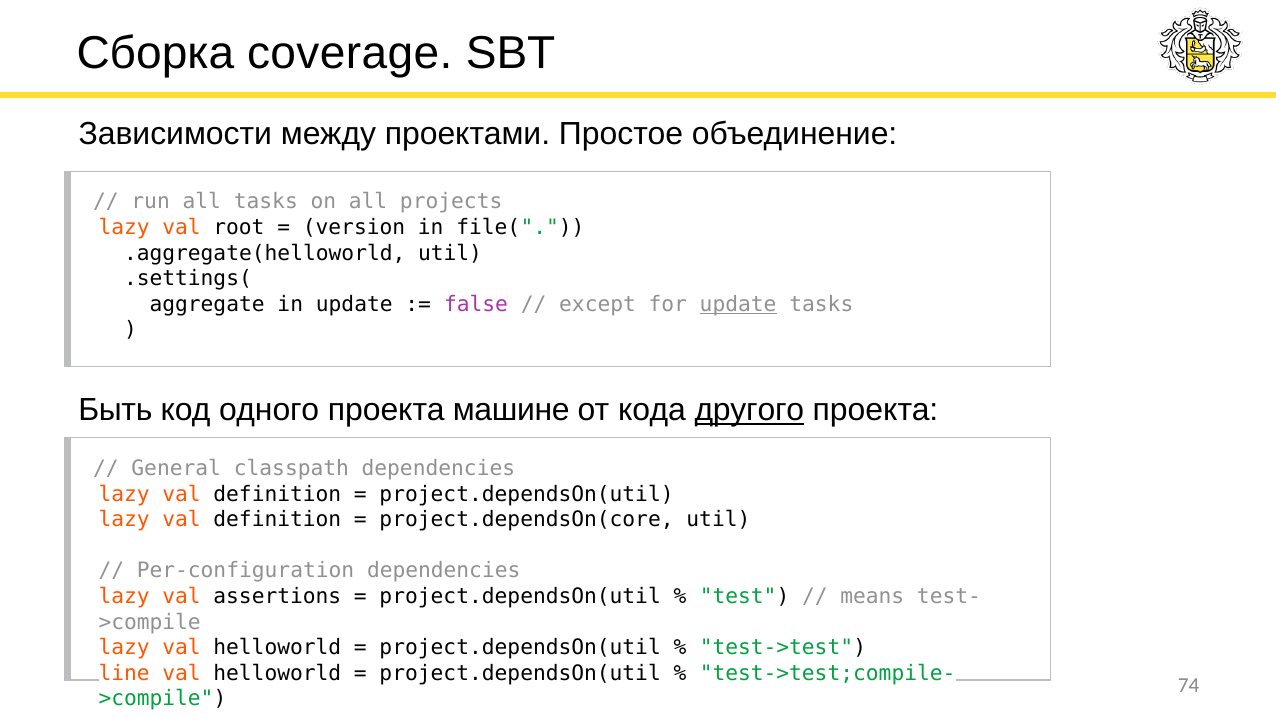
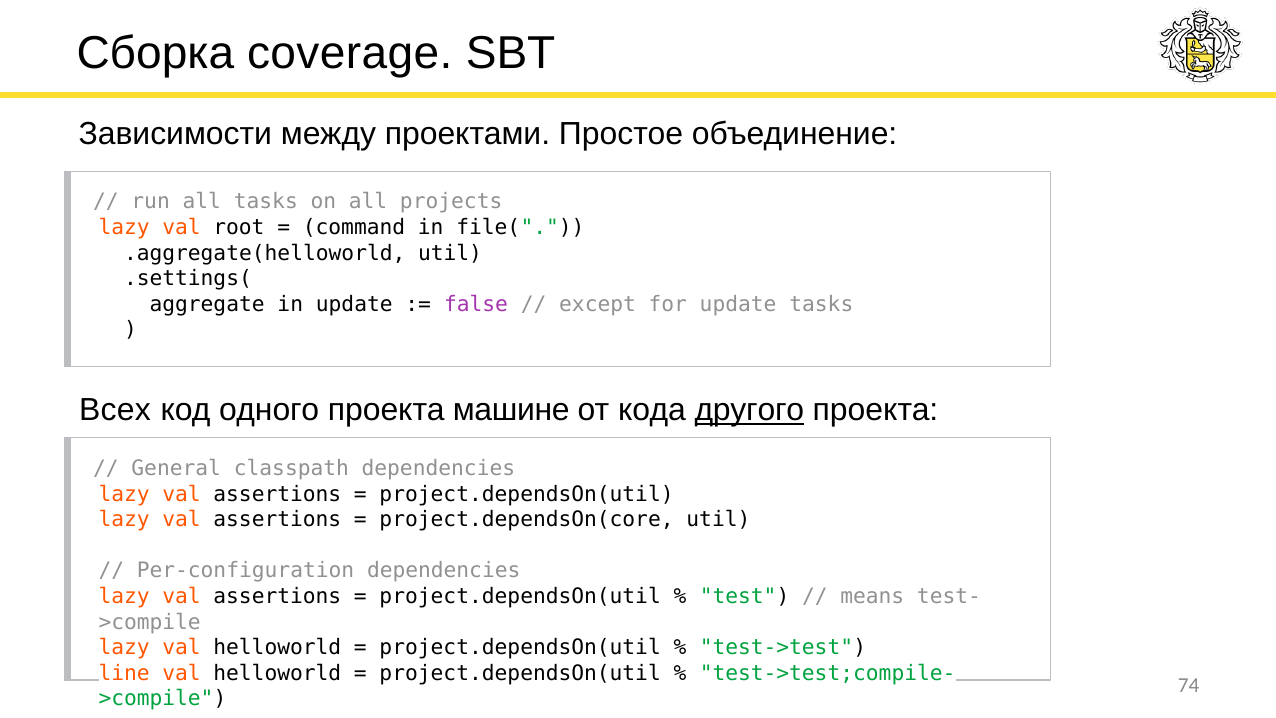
version: version -> command (354, 227)
update underline: present -> none (738, 304)
Быть: Быть -> Всех (115, 410)
definition: definition -> assertions (277, 494)
definition: definition -> assertions (277, 520)
